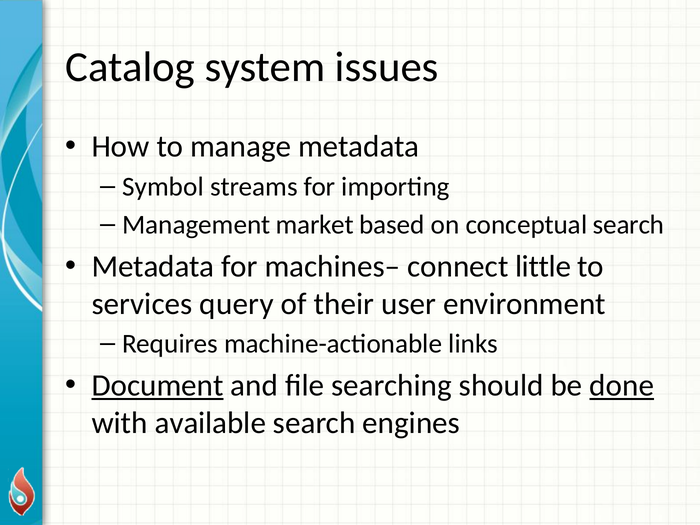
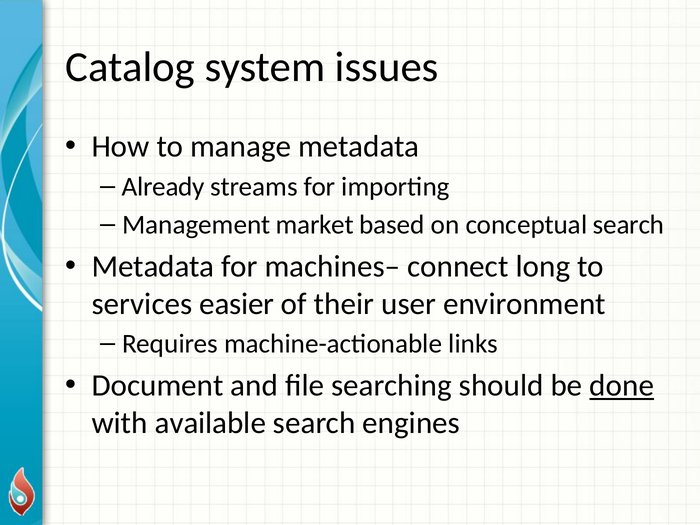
Symbol: Symbol -> Already (163, 187)
little: little -> long (543, 266)
query: query -> easier (237, 304)
Document underline: present -> none (158, 385)
